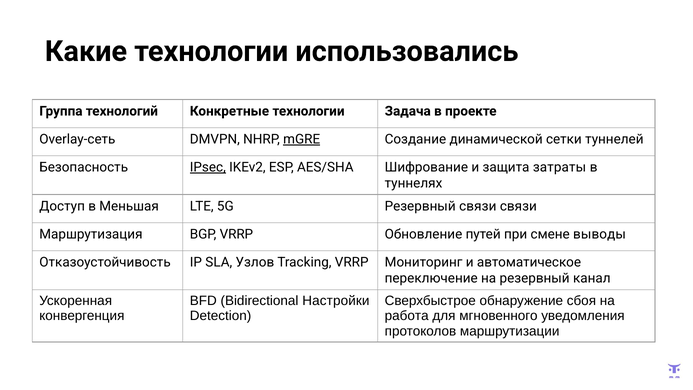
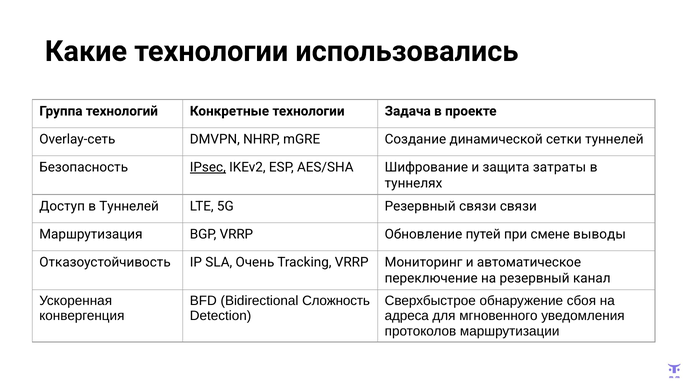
mGRE underline: present -> none (302, 139)
в Меньшая: Меньшая -> Туннелей (129, 206)
Узлов: Узлов -> Очень (255, 262)
Настройки: Настройки -> Сложность (336, 301)
работа: работа -> адреса (407, 316)
